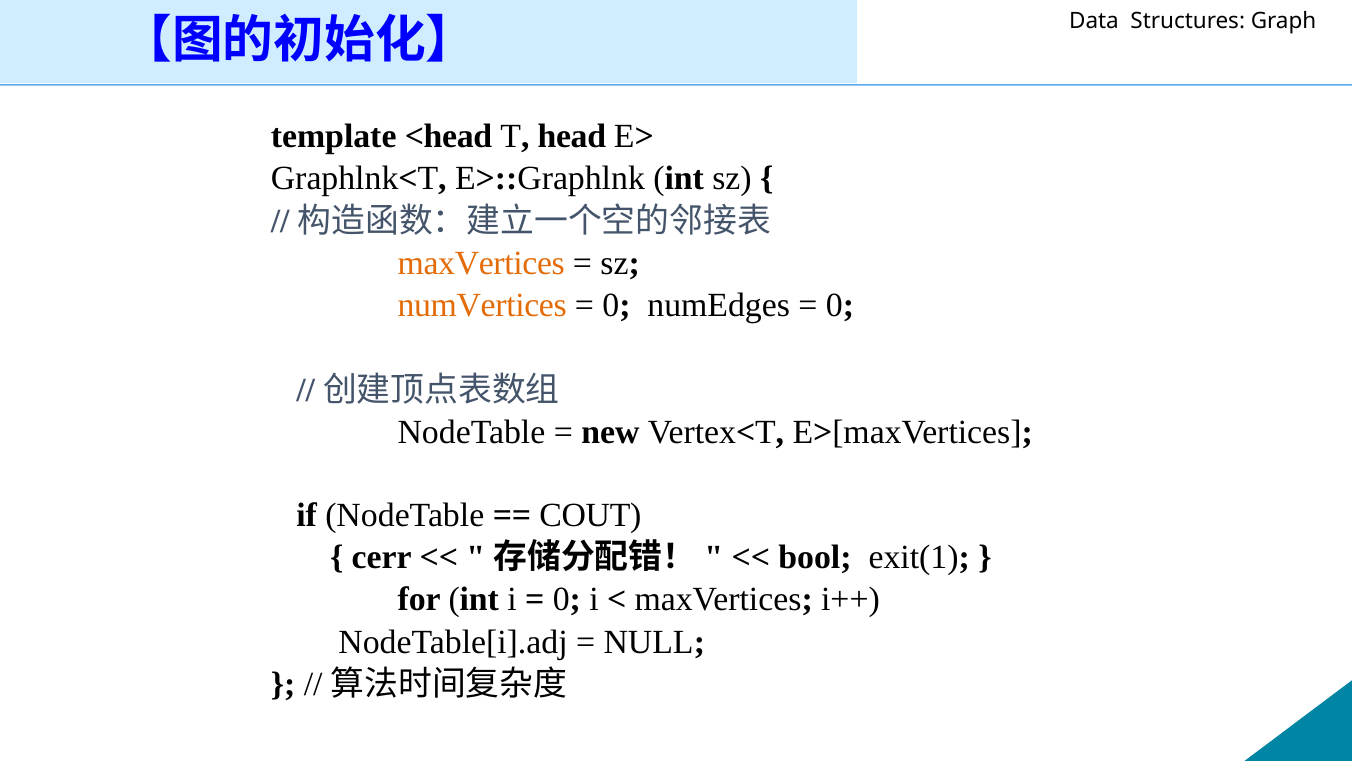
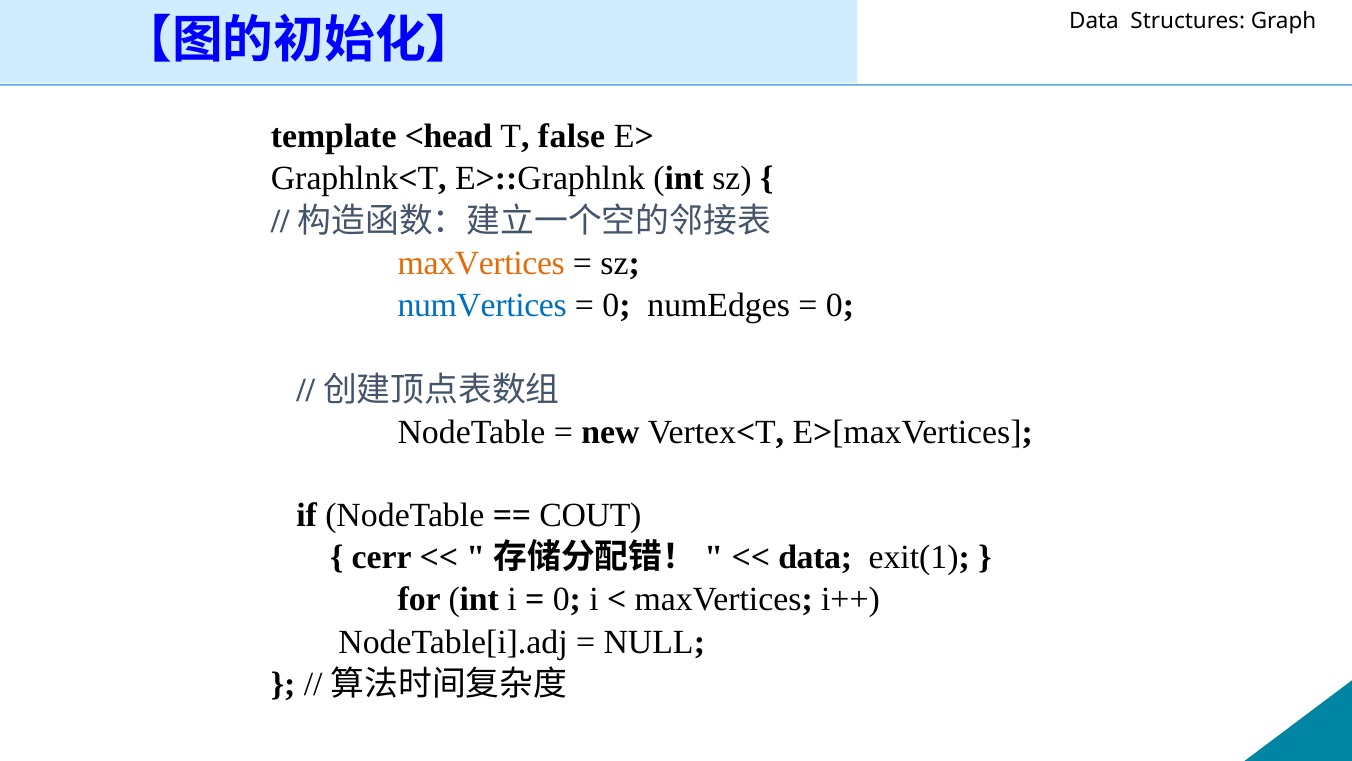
head: head -> false (571, 136)
numVertices colour: orange -> blue (482, 305)
bool: bool -> data (815, 557)
